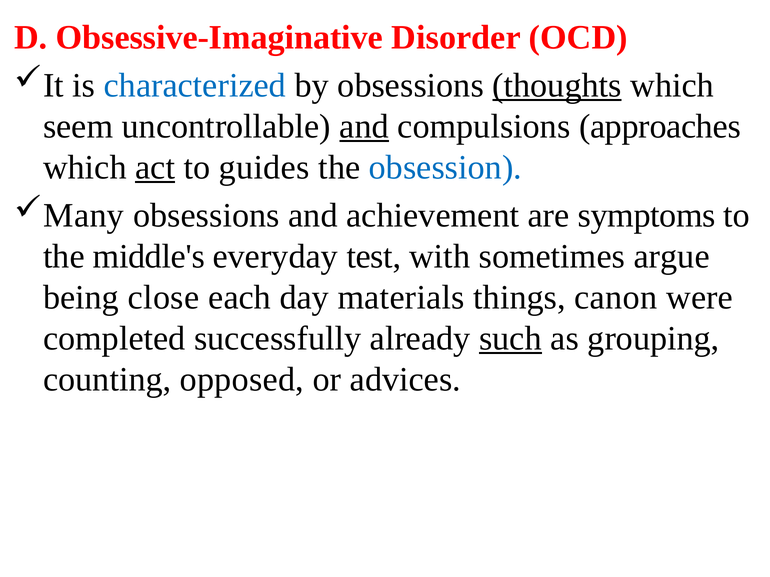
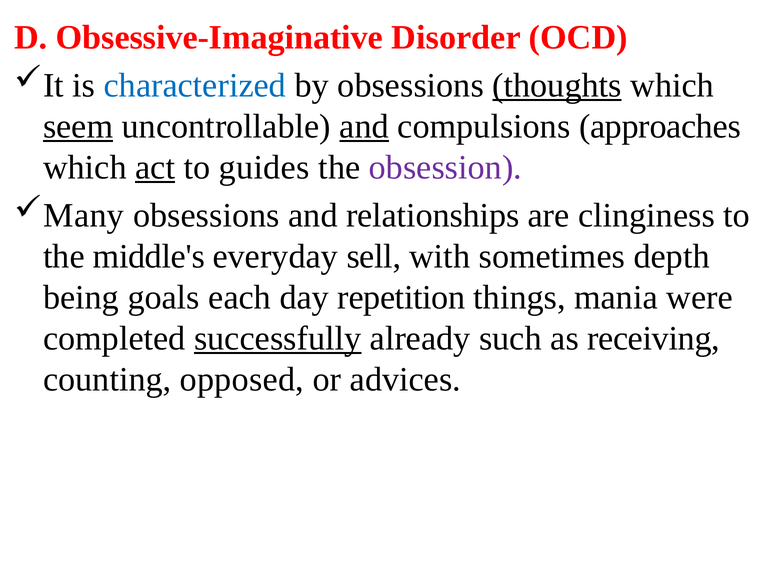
seem underline: none -> present (78, 126)
obsession colour: blue -> purple (445, 168)
achievement: achievement -> relationships (433, 215)
symptoms: symptoms -> clinginess (646, 215)
test: test -> sell (374, 257)
argue: argue -> depth (672, 257)
close: close -> goals (164, 298)
materials: materials -> repetition (401, 298)
canon: canon -> mania (616, 298)
successfully underline: none -> present (278, 339)
such underline: present -> none (510, 339)
grouping: grouping -> receiving (654, 339)
